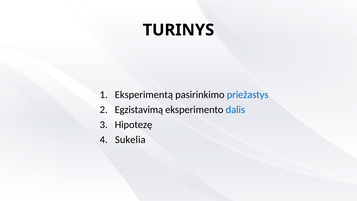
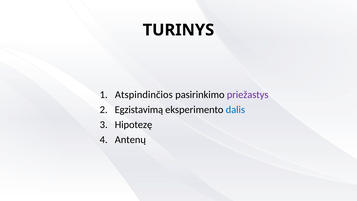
Eksperimentą: Eksperimentą -> Atspindinčios (144, 95)
priežastys colour: blue -> purple (248, 95)
Sukelia: Sukelia -> Antenų (130, 140)
